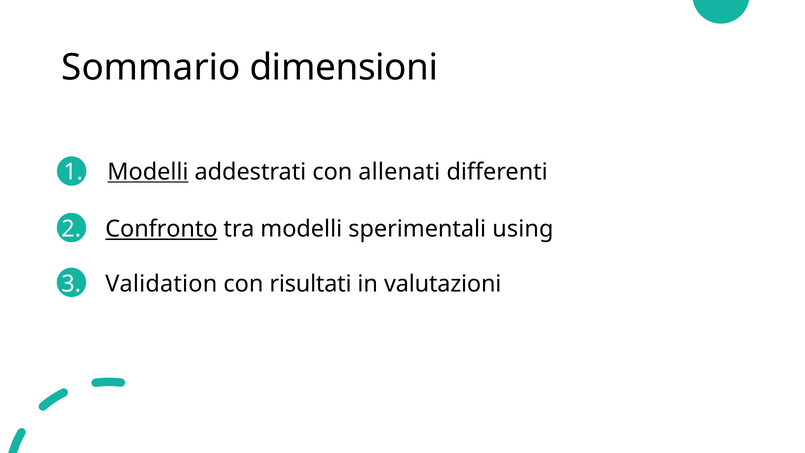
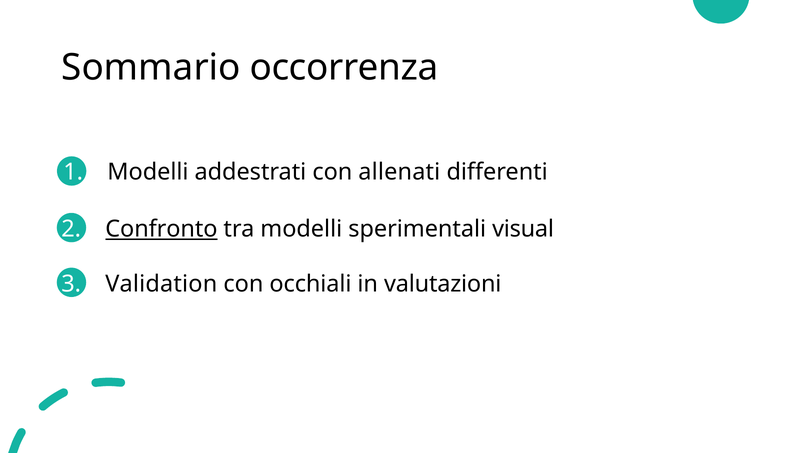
dimensioni: dimensioni -> occorrenza (344, 68)
Modelli underline: present -> none (148, 172)
using: using -> visual (523, 229)
risultati: risultati -> occhiali (310, 284)
